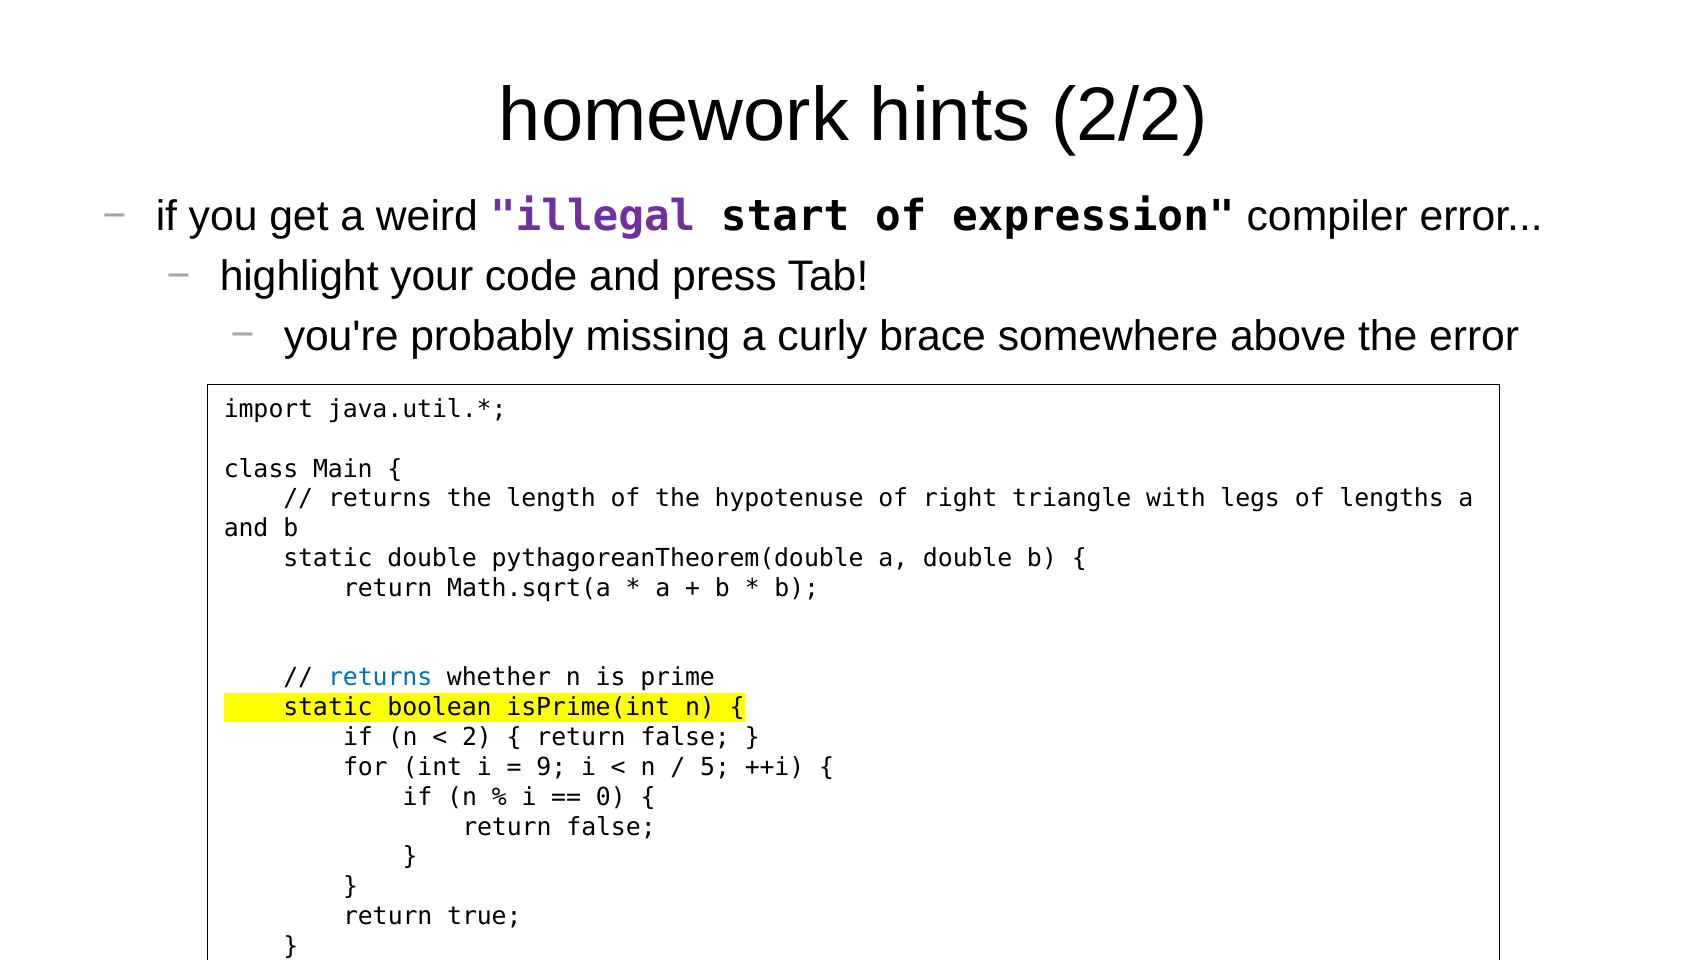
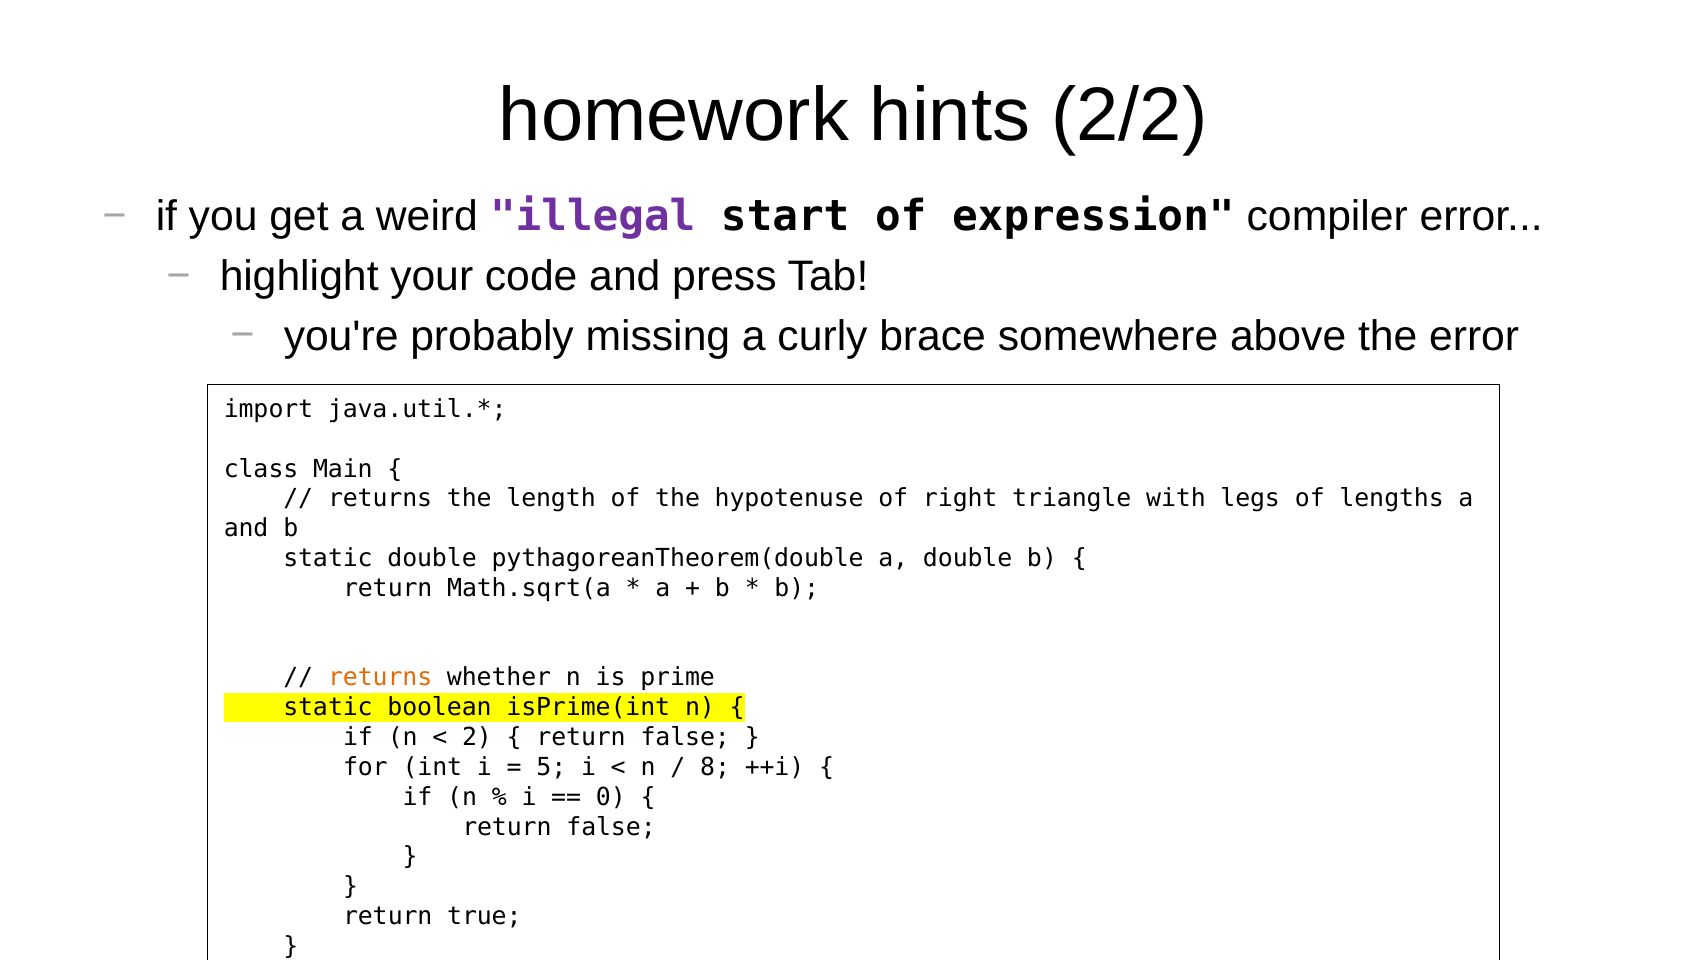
returns colour: blue -> orange (380, 678)
9: 9 -> 5 (551, 767)
5: 5 -> 8 (715, 767)
